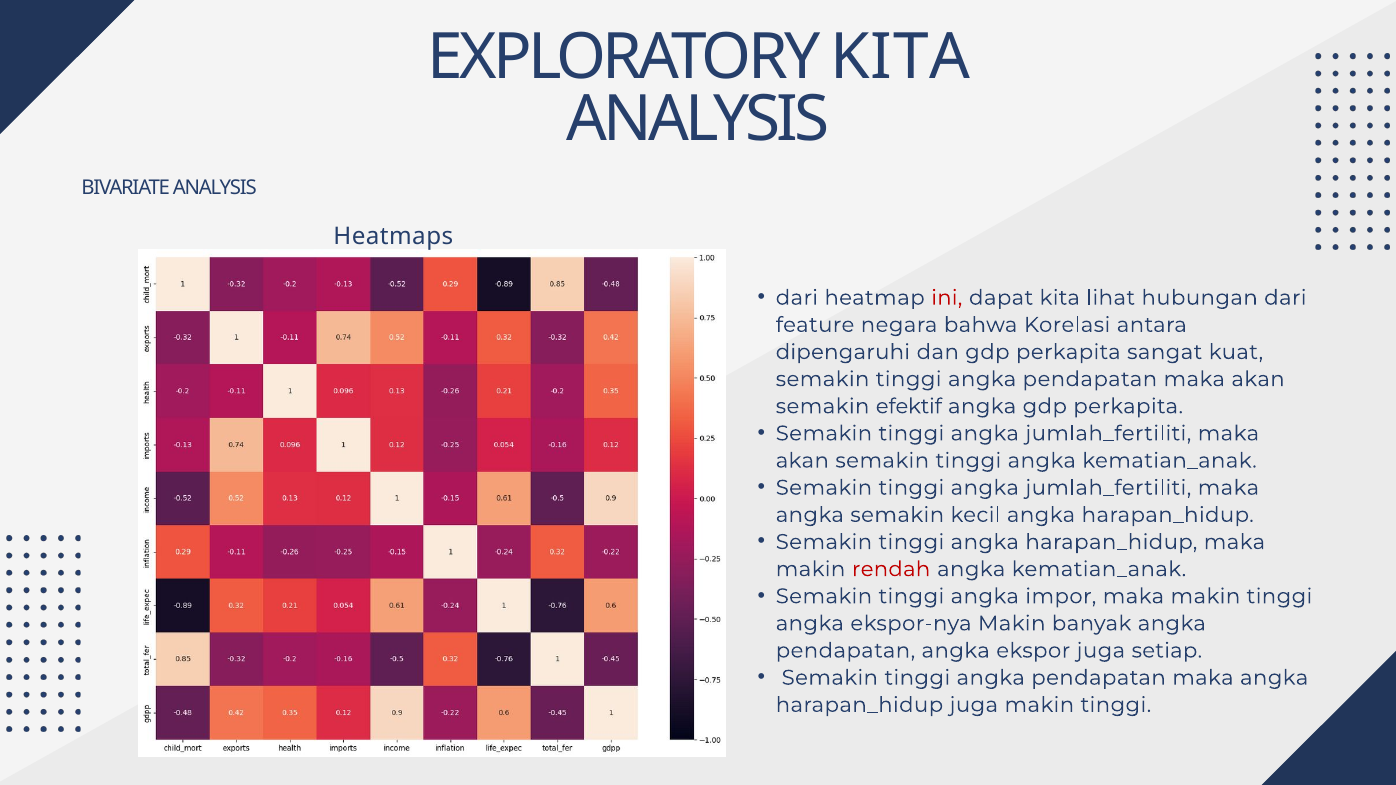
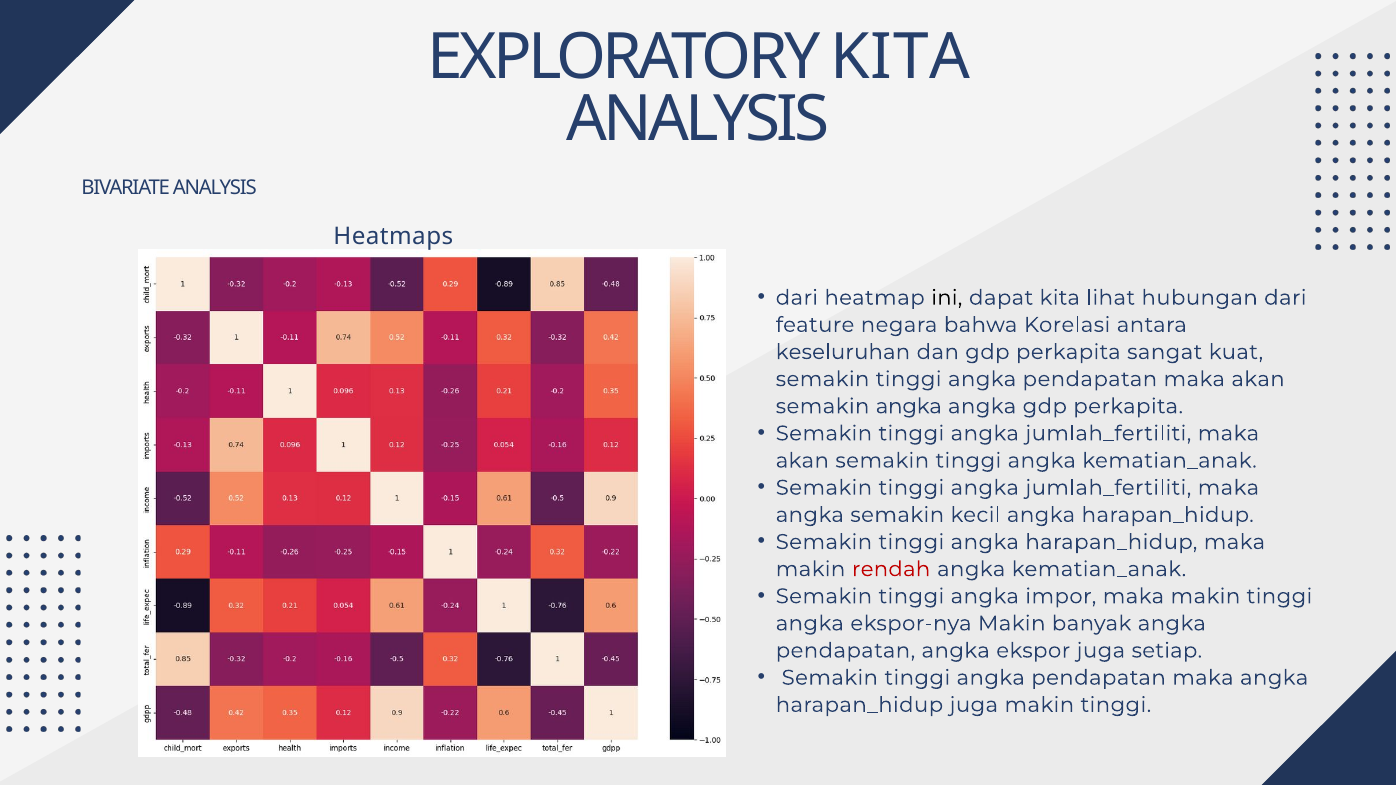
ini colour: red -> black (947, 298)
dipengaruhi: dipengaruhi -> keseluruhan (843, 352)
semakin efektif: efektif -> angka (909, 406)
